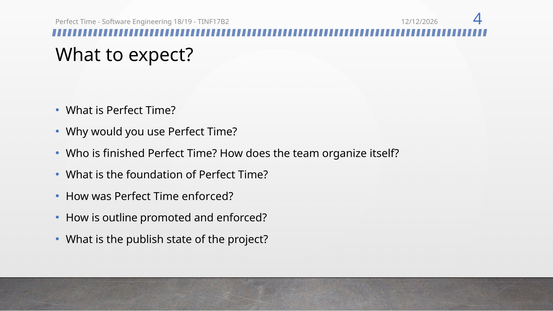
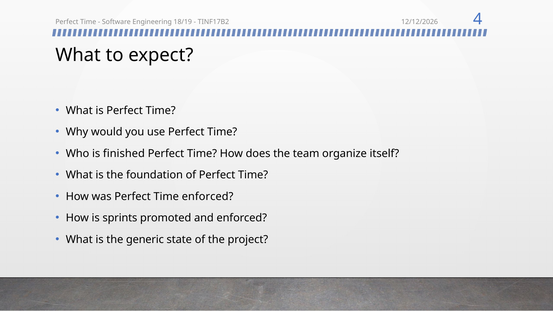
outline: outline -> sprints (120, 218)
publish: publish -> generic (145, 240)
